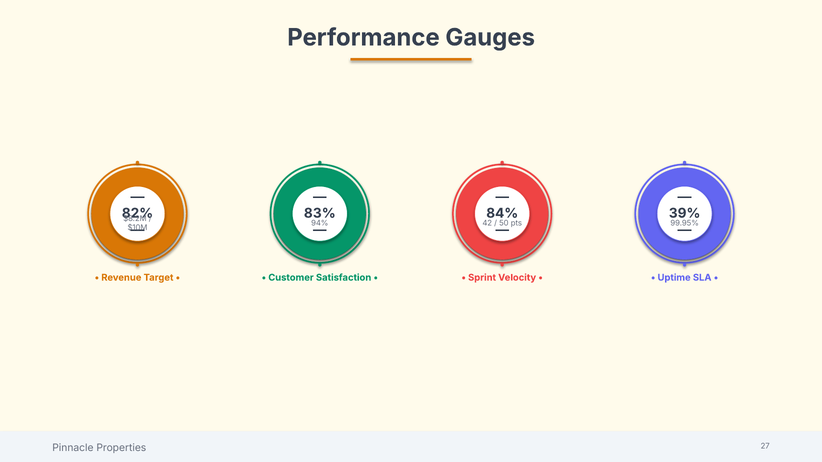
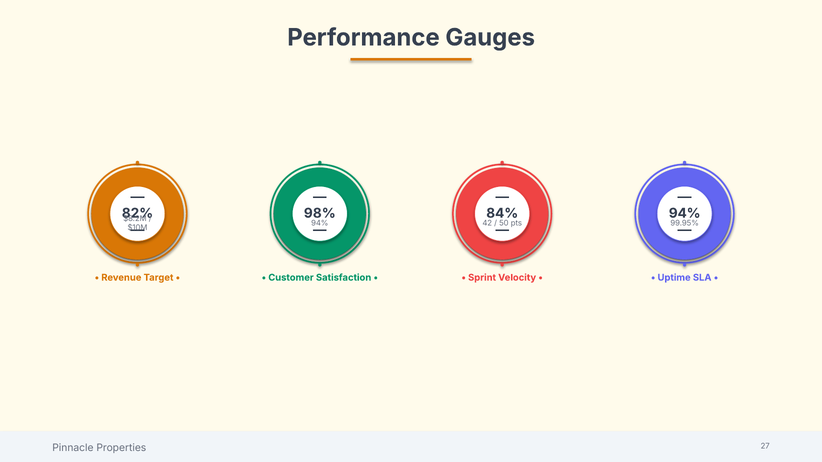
83%: 83% -> 98% (320, 213)
39%: 39% -> 94% (685, 213)
